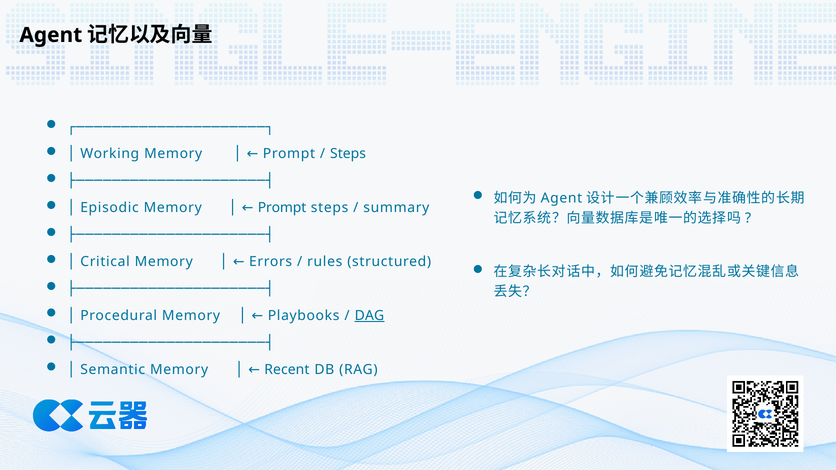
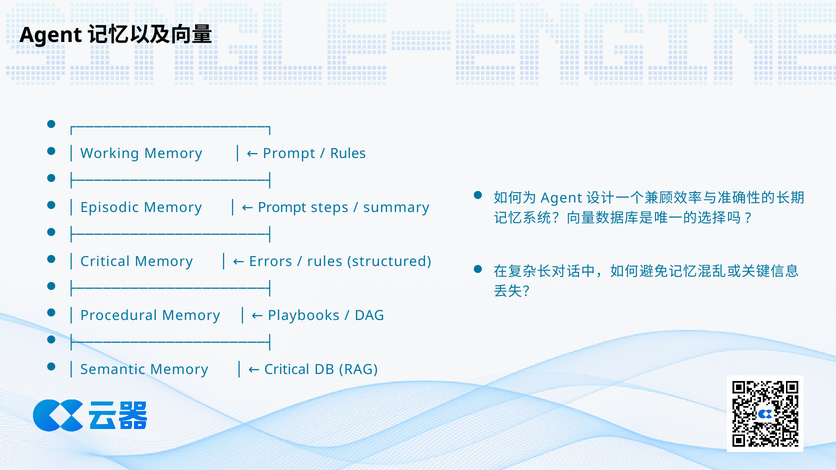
Steps: Steps -> Rules (348, 154)
DAG underline: present -> none (369, 316)
Memory Recent: Recent -> Critical (287, 370)
